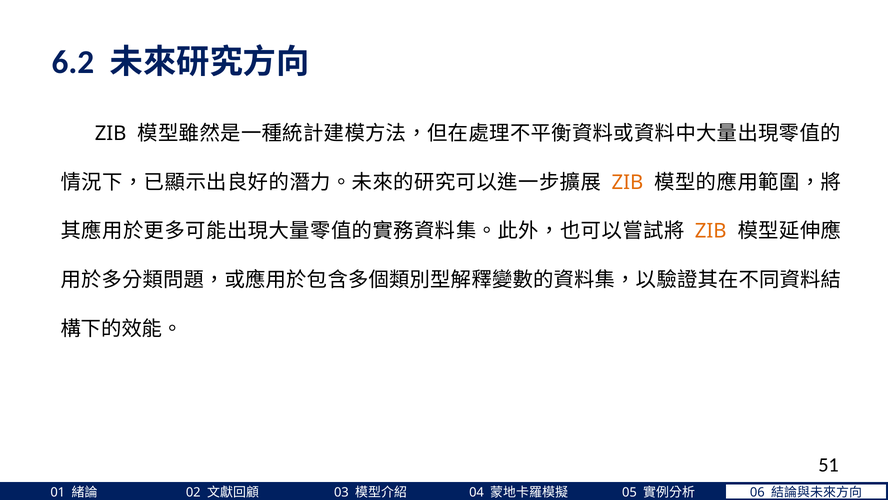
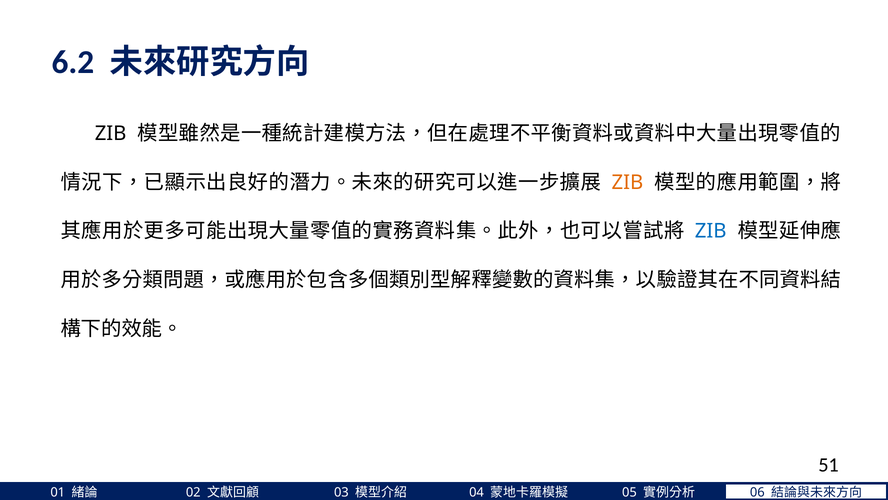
ZIB colour: orange -> blue (711, 231)
